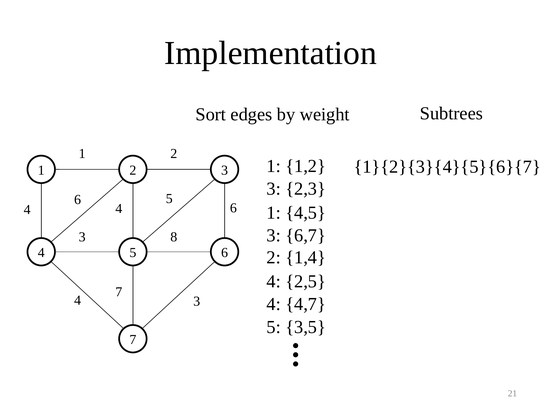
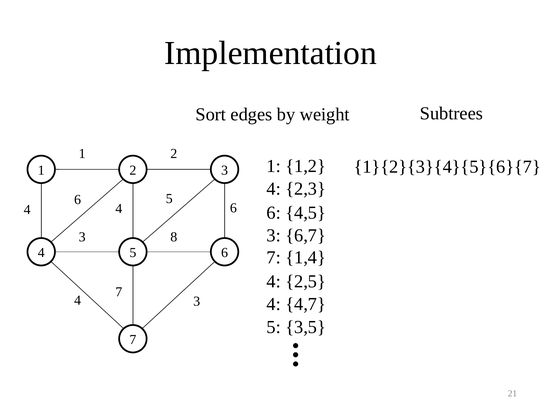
3: 3 -> 4 (274, 189)
1: 1 -> 6 (274, 213)
2: 2 -> 7 (274, 258)
